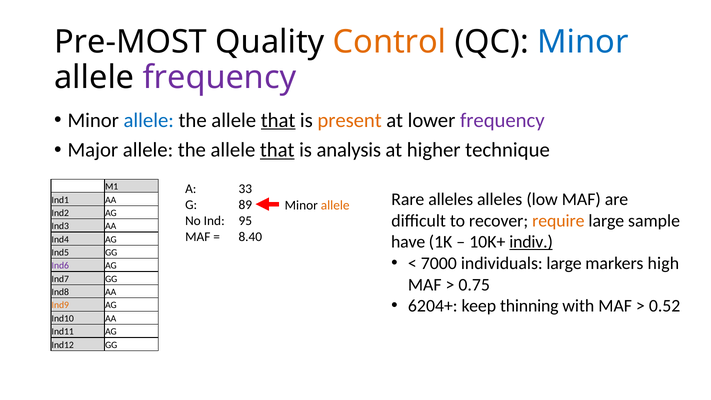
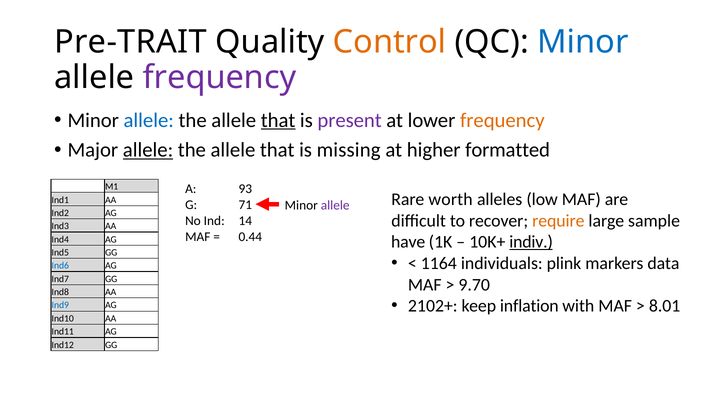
Pre-MOST: Pre-MOST -> Pre-TRAIT (130, 42)
present colour: orange -> purple (350, 120)
frequency colour: purple -> orange (502, 120)
allele underline: none -> present (148, 150)
that underline: present -> none (277, 150)
analysis: analysis -> missing (349, 150)
technique: technique -> formatted (508, 150)
33: 33 -> 93 (245, 189)
89: 89 -> 71 (245, 205)
allele colour: orange -> purple (335, 205)
Rare alleles: alleles -> worth (451, 199)
95: 95 -> 14 (245, 221)
8.40: 8.40 -> 0.44 (250, 237)
7000: 7000 -> 1164 (439, 263)
individuals large: large -> plink (564, 263)
high: high -> data (663, 263)
Ind6 colour: purple -> blue (60, 266)
0.75: 0.75 -> 9.70 (474, 285)
6204+: 6204+ -> 2102+ (433, 306)
thinning: thinning -> inflation (529, 306)
0.52: 0.52 -> 8.01 (665, 306)
Ind9 colour: orange -> blue (60, 305)
